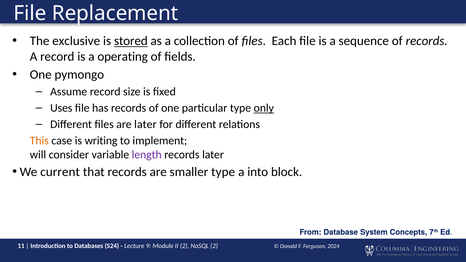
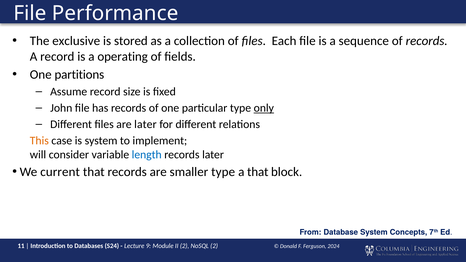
Replacement: Replacement -> Performance (115, 13)
stored underline: present -> none (131, 41)
pymongo: pymongo -> partitions (79, 75)
Uses: Uses -> John (61, 108)
is writing: writing -> system (101, 141)
length colour: purple -> blue (147, 155)
a into: into -> that (258, 172)
